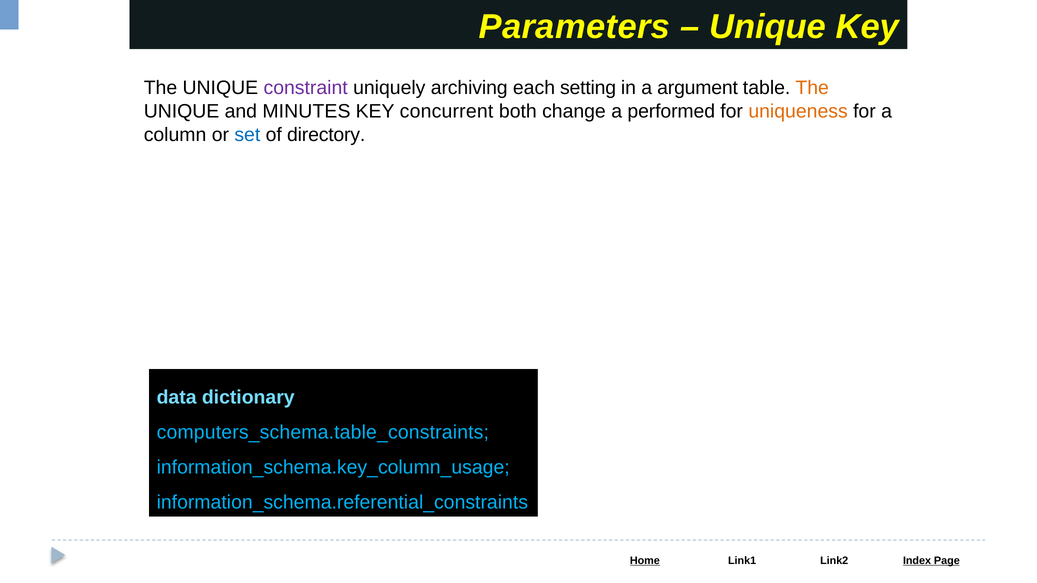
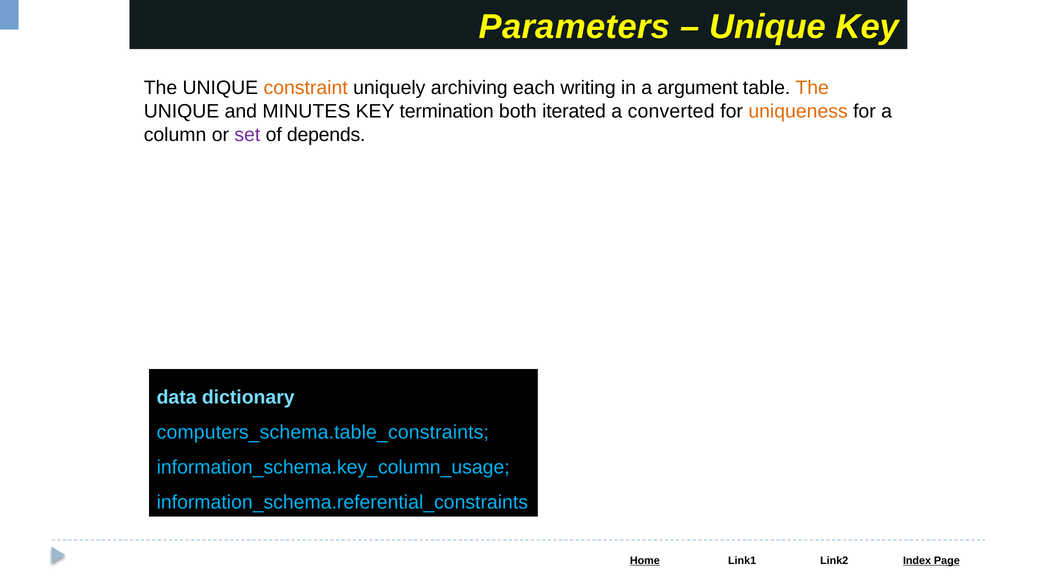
constraint colour: purple -> orange (306, 88)
setting: setting -> writing (588, 88)
concurrent: concurrent -> termination (447, 111)
change: change -> iterated (574, 111)
performed: performed -> converted (671, 111)
set colour: blue -> purple (247, 135)
directory: directory -> depends (326, 135)
